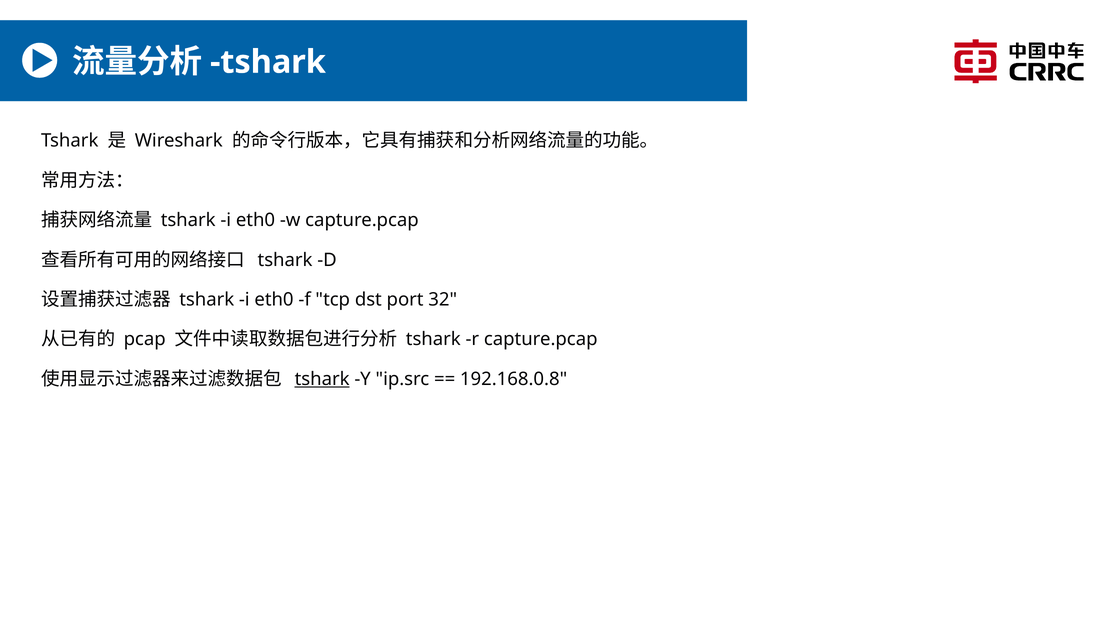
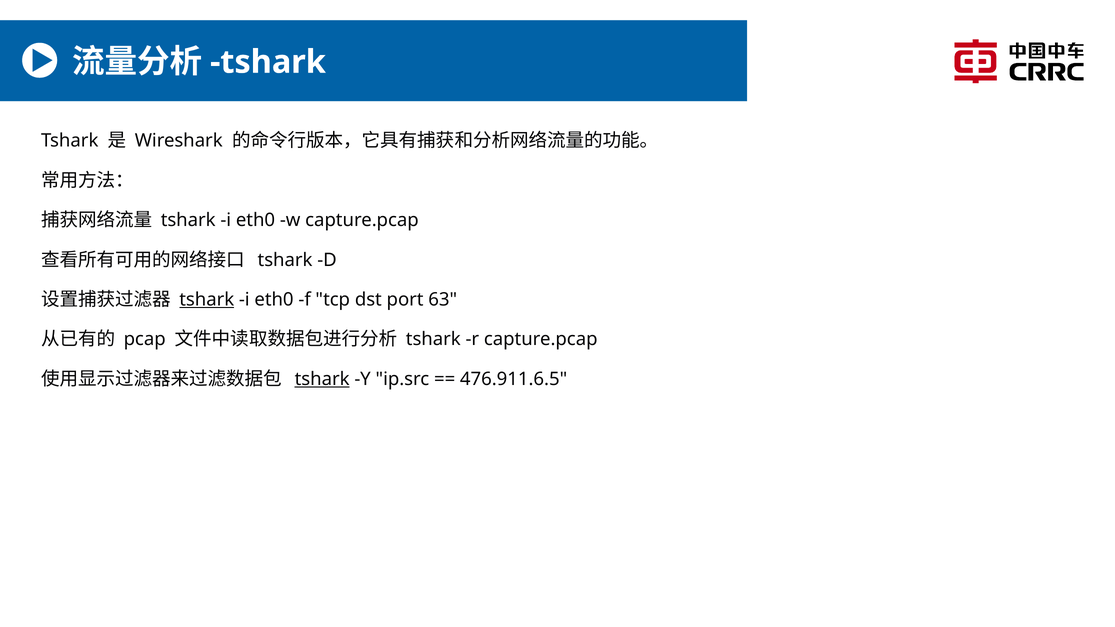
tshark underline: none -> present (207, 300)
32: 32 -> 63 (443, 300)
192.168.0.8: 192.168.0.8 -> 476.911.6.5 (514, 379)
